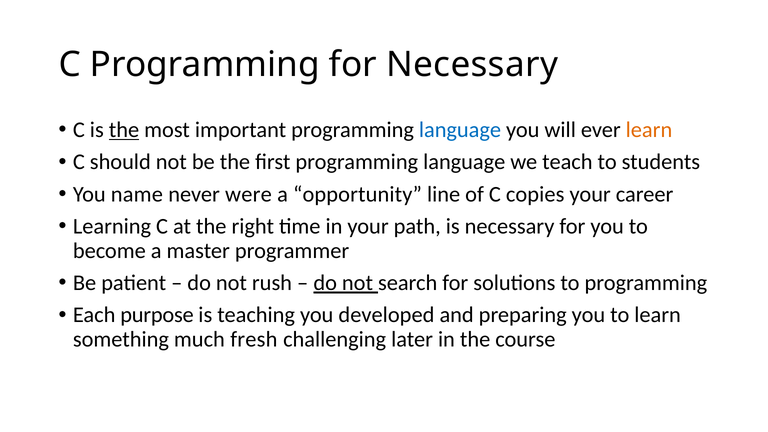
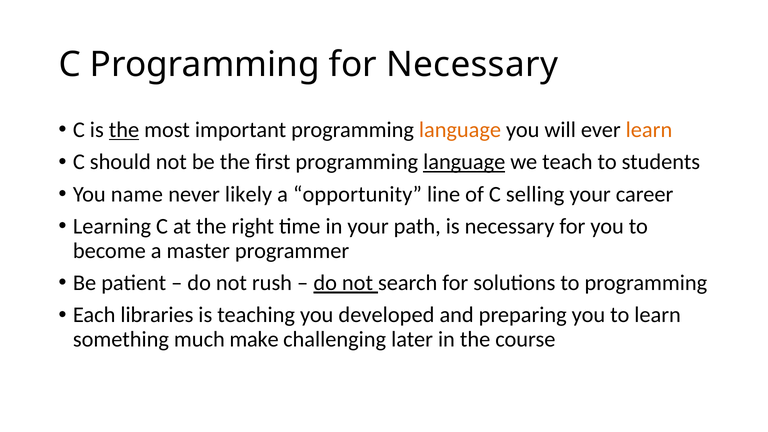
language colour: blue -> orange (460, 130)
language underline: none -> present (464, 162)
were: were -> likely (249, 194)
copies: copies -> selling (535, 194)
purpose: purpose -> libraries (157, 315)
fresh: fresh -> make (254, 339)
